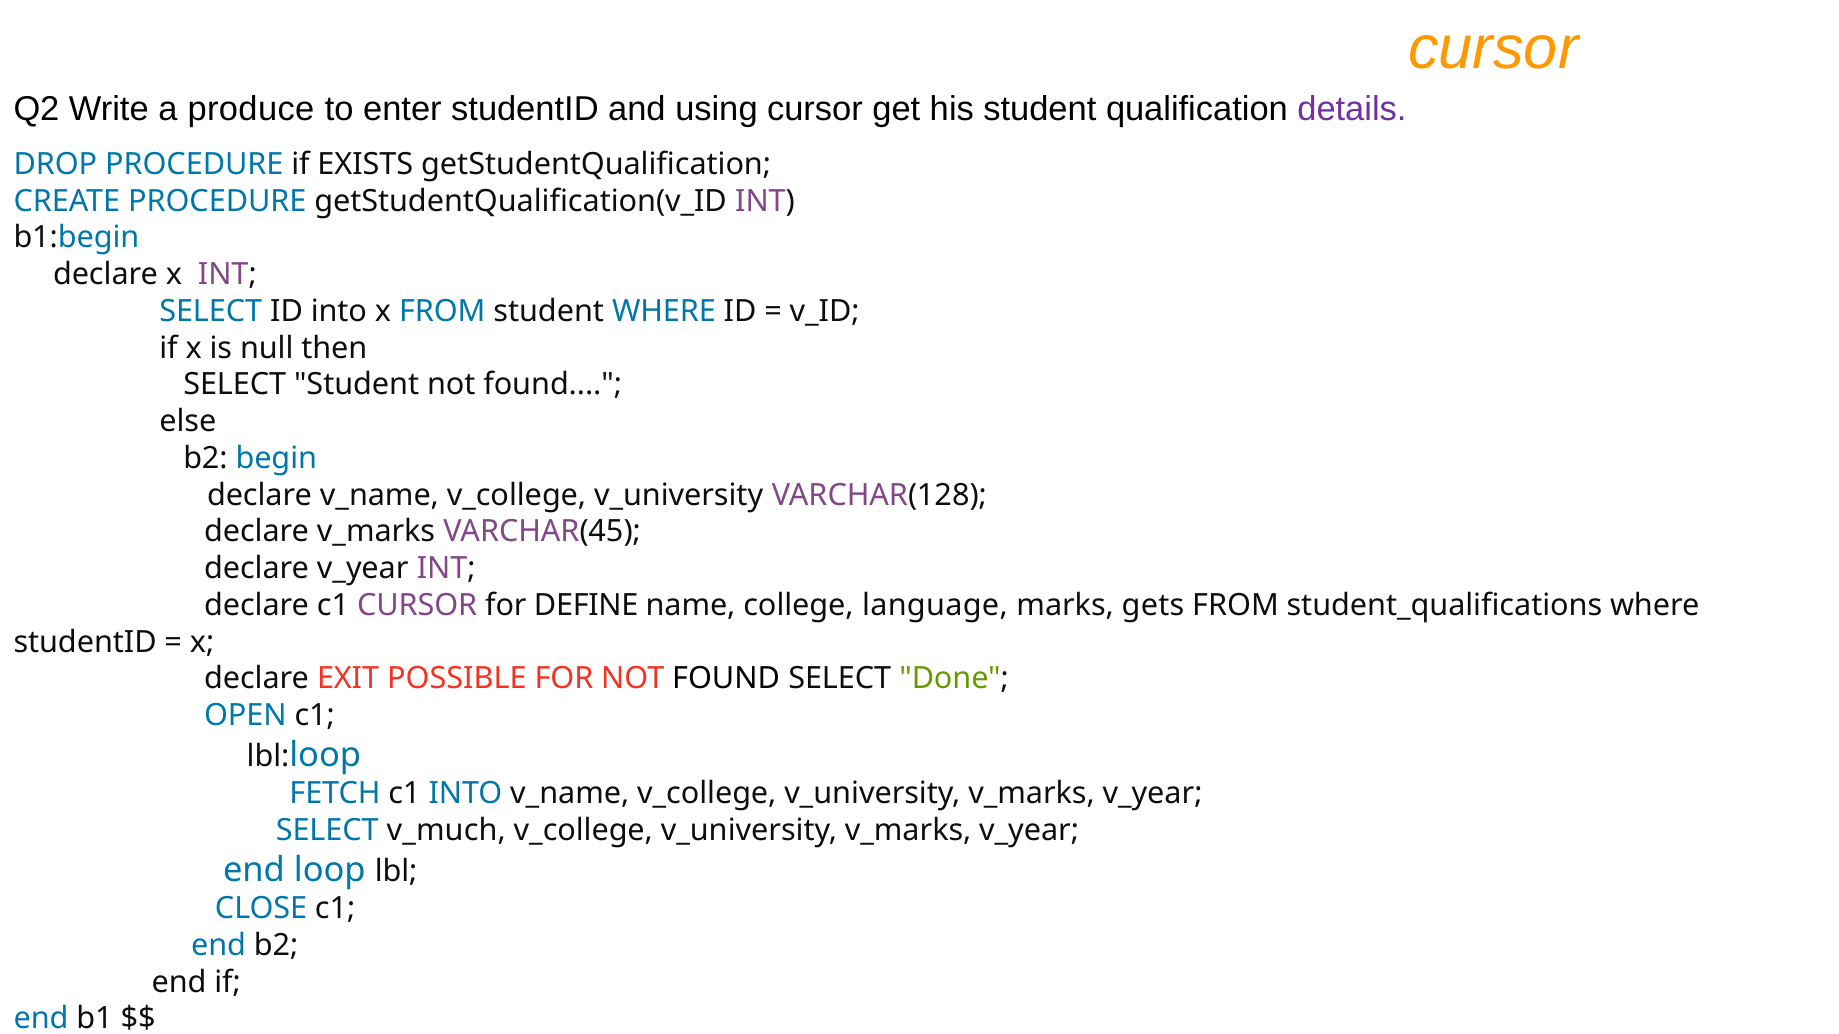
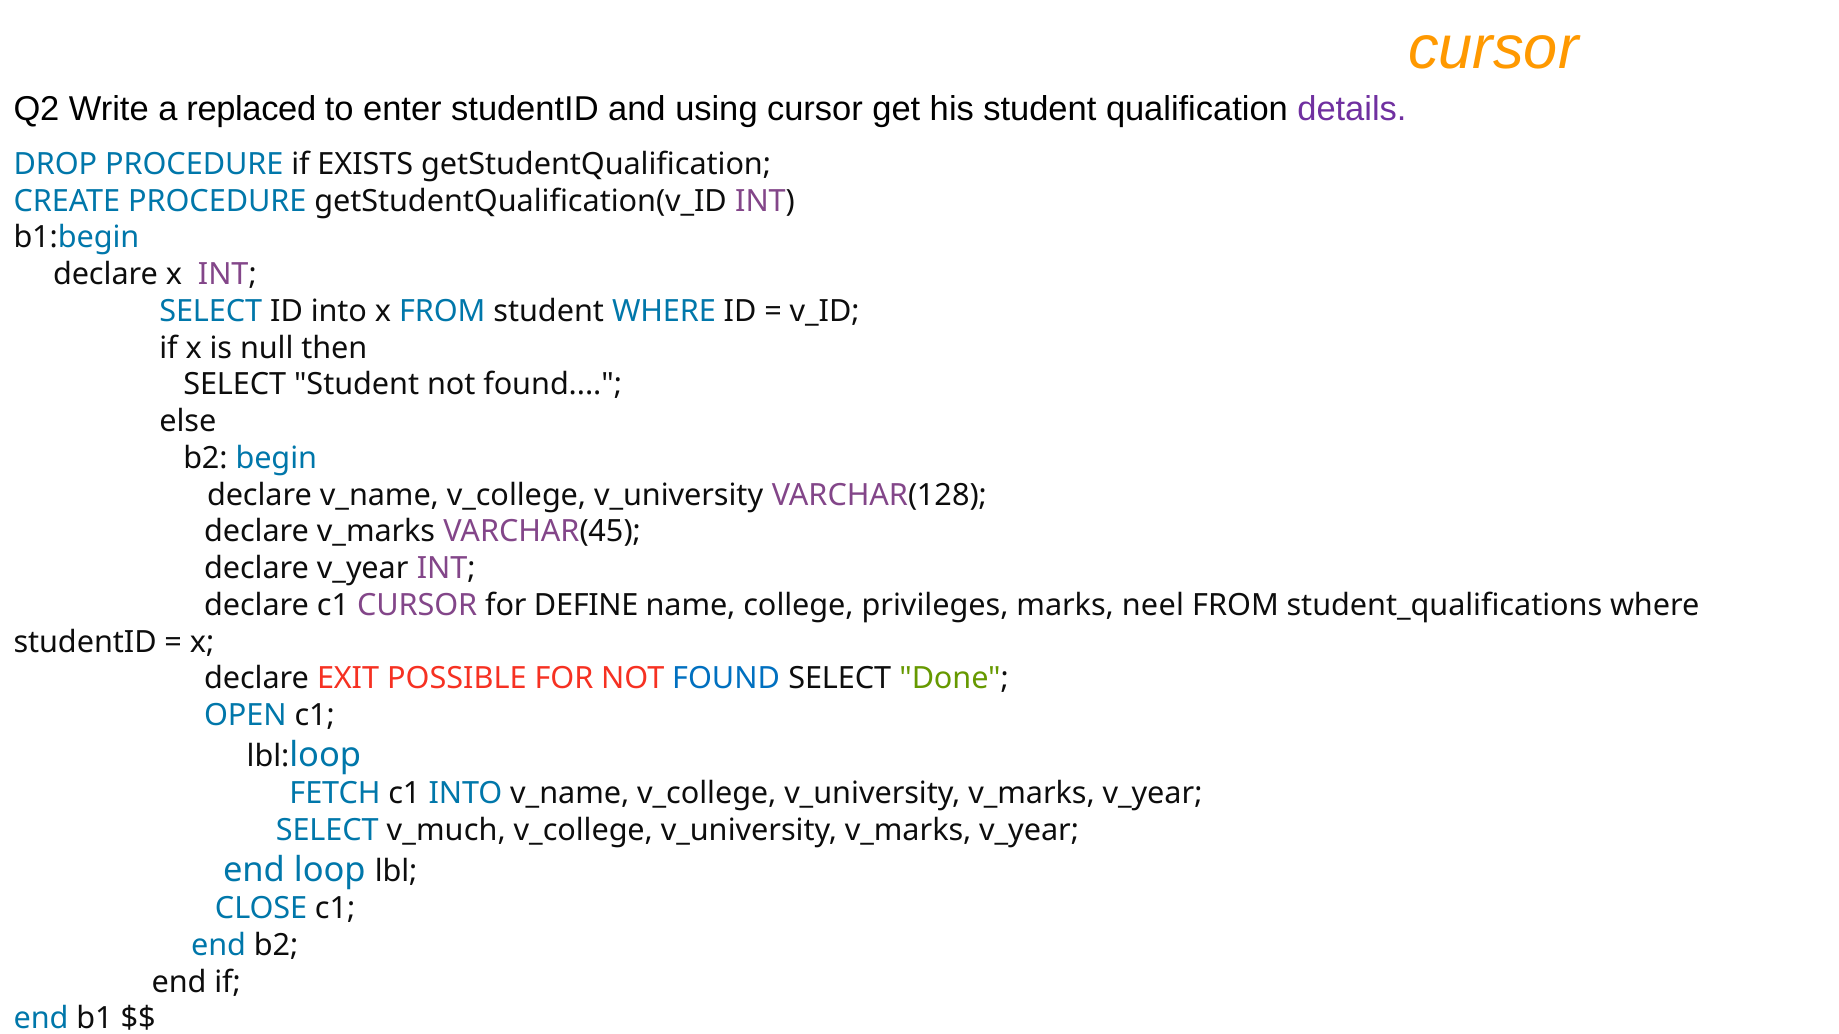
produce: produce -> replaced (251, 109)
language: language -> privileges (935, 606)
gets: gets -> neel (1153, 606)
FOUND colour: black -> blue (726, 679)
